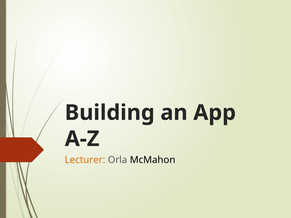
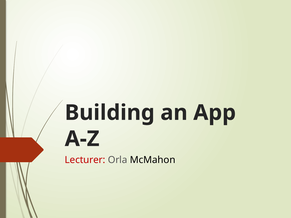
Lecturer colour: orange -> red (85, 160)
